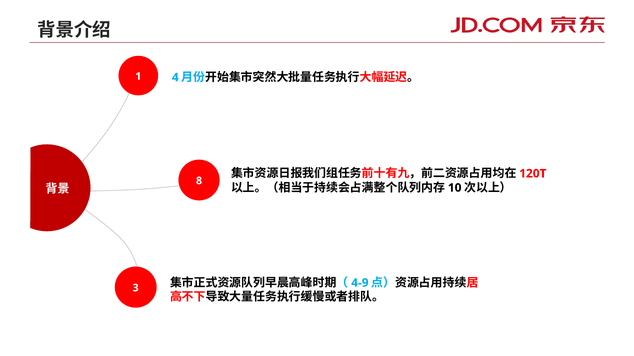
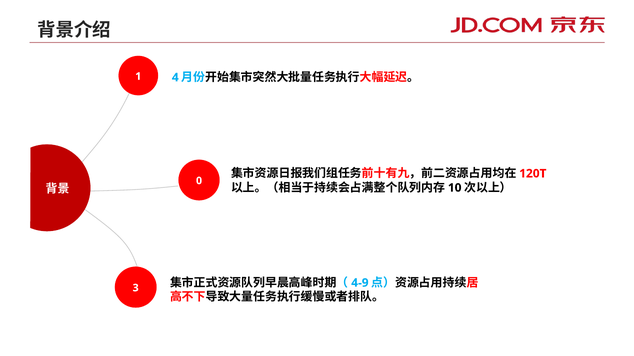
8: 8 -> 0 (199, 181)
